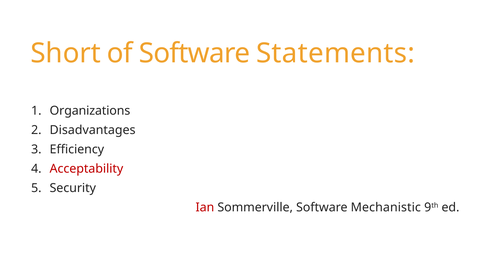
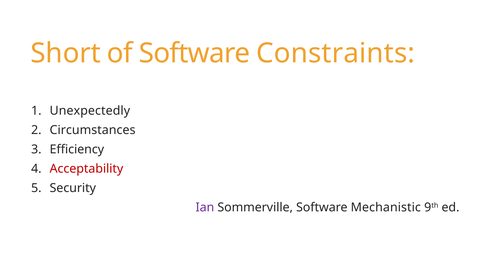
Statements: Statements -> Constraints (336, 53)
Organizations: Organizations -> Unexpectedly (90, 111)
Disadvantages: Disadvantages -> Circumstances (93, 130)
Ian colour: red -> purple (205, 207)
